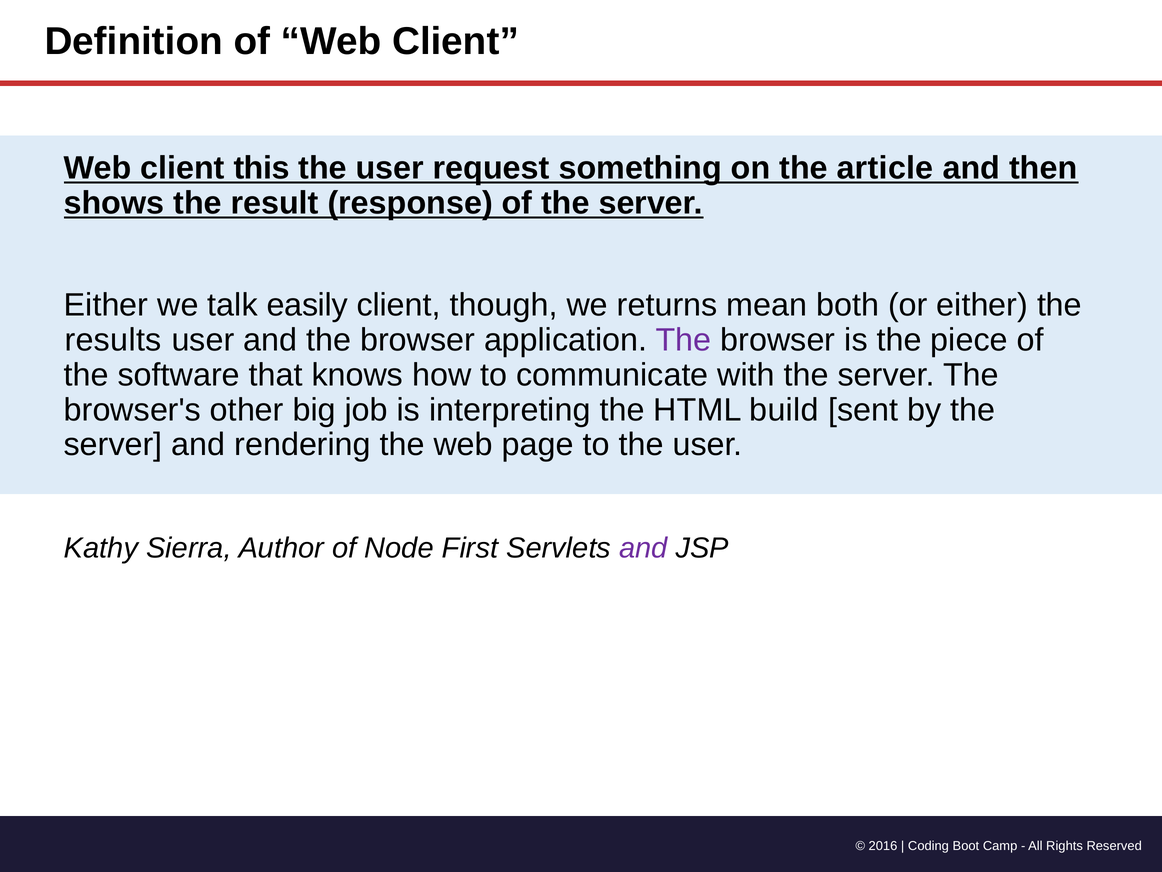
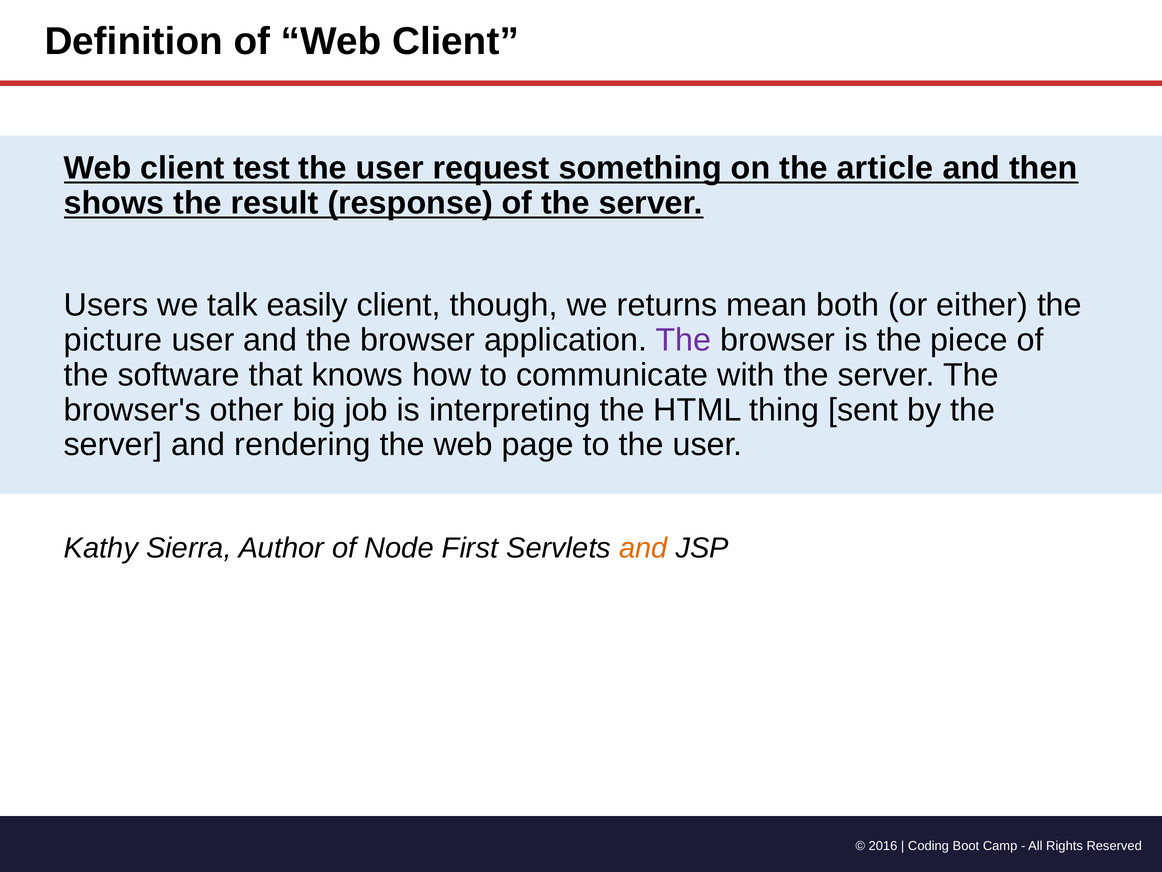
this: this -> test (262, 168)
Either: Either -> Users (106, 305)
results: results -> picture (113, 340)
build: build -> thing (784, 410)
and colour: purple -> orange (643, 548)
